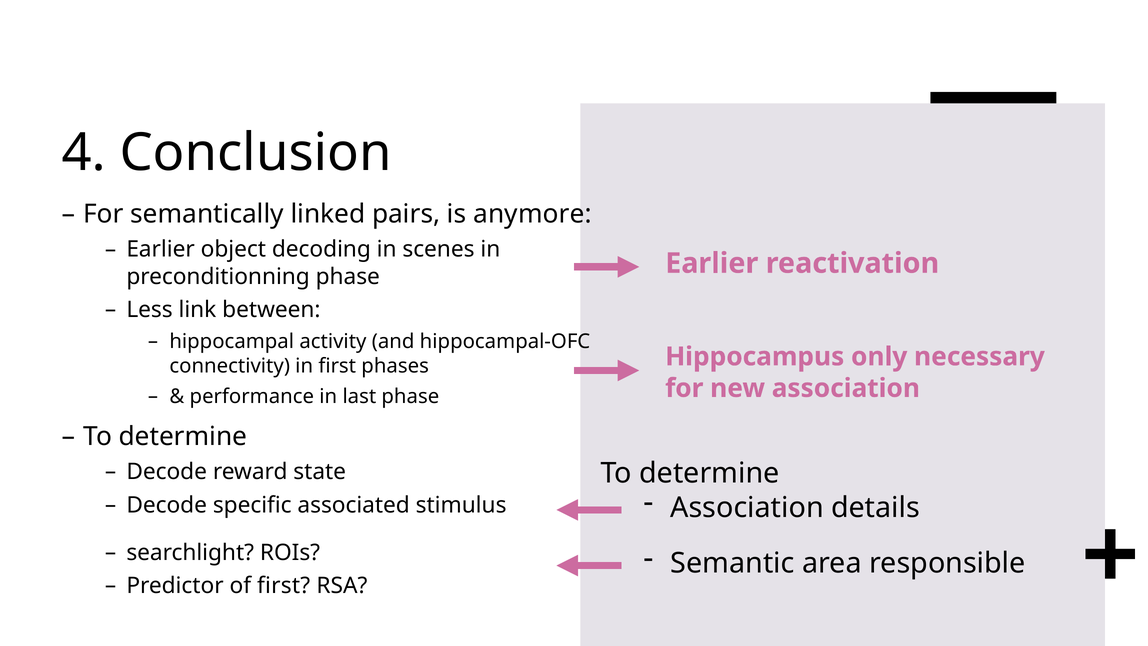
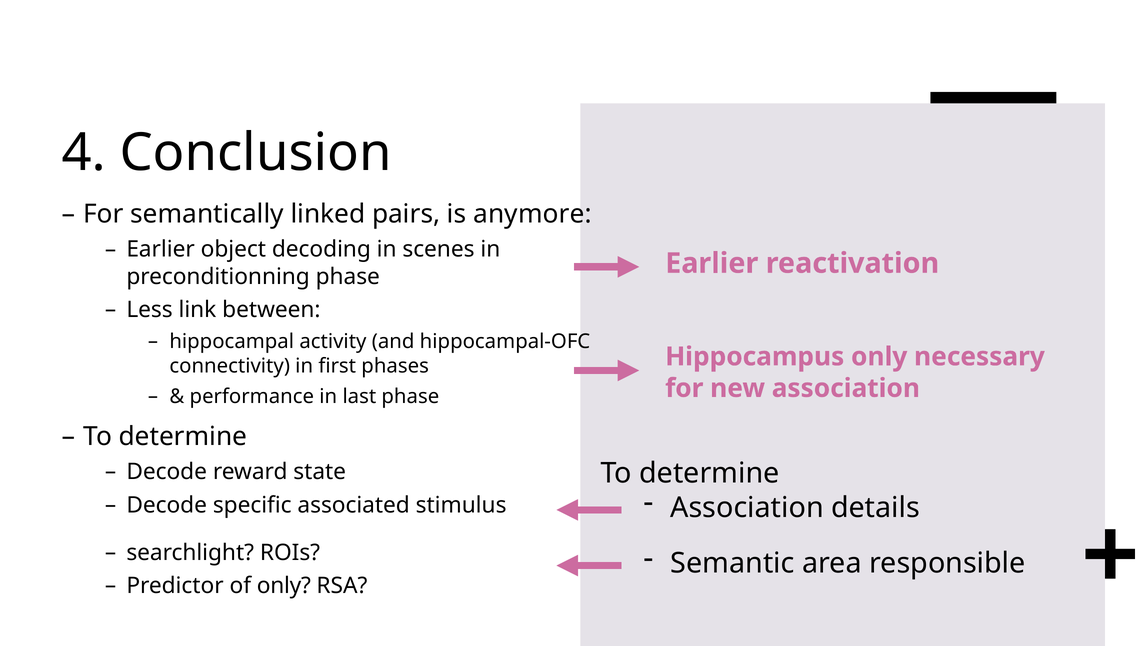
of first: first -> only (284, 586)
